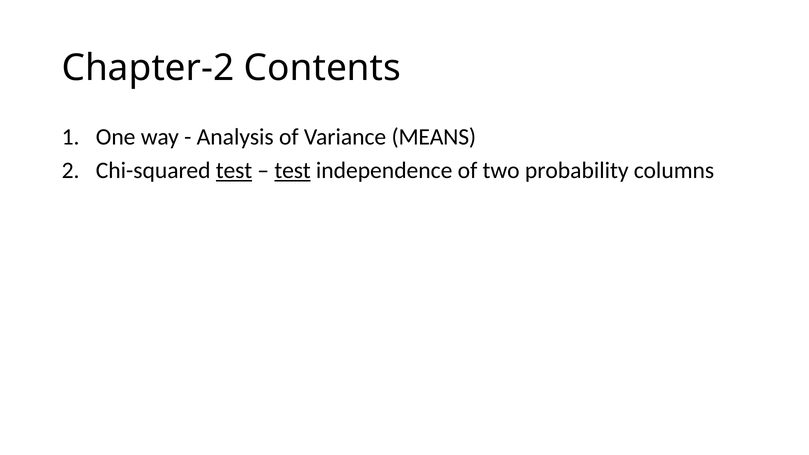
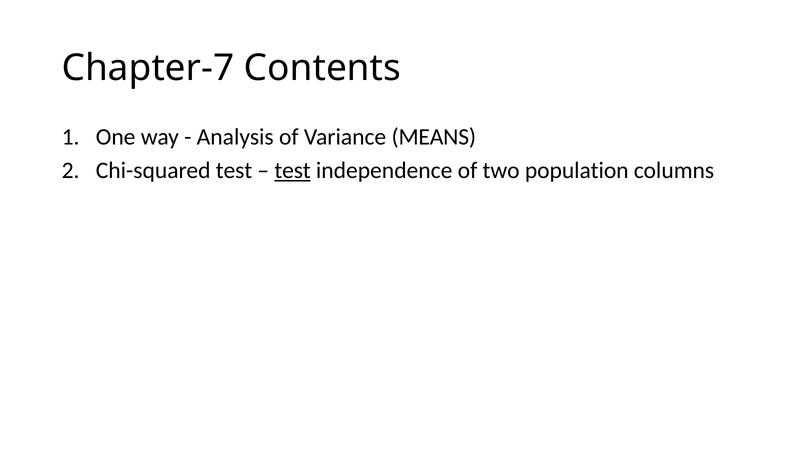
Chapter-2: Chapter-2 -> Chapter-7 (148, 68)
test underline: present -> none (234, 171)
probability: probability -> population (577, 171)
